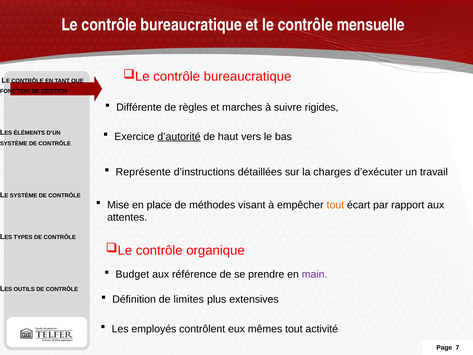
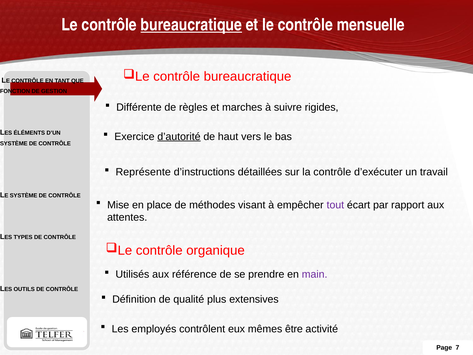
bureaucratique underline: none -> present (191, 25)
la charges: charges -> contrôle (332, 172)
tout colour: orange -> purple (335, 205)
Budget: Budget -> Utilisés (132, 274)
limites: limites -> qualité (189, 299)
mêmes tout: tout -> être (294, 329)
